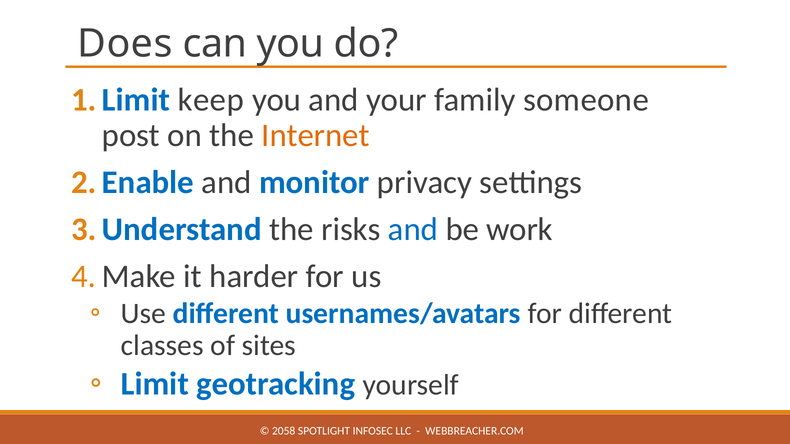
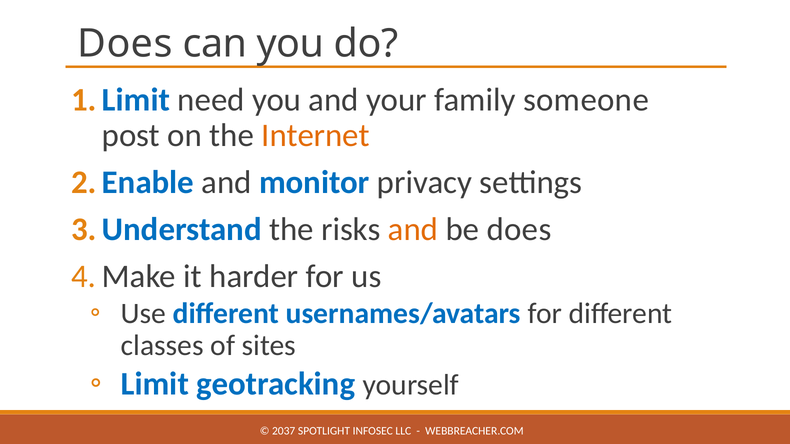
keep: keep -> need (211, 100)
and colour: blue -> orange (413, 230)
be work: work -> does (519, 230)
2058: 2058 -> 2037 (284, 431)
